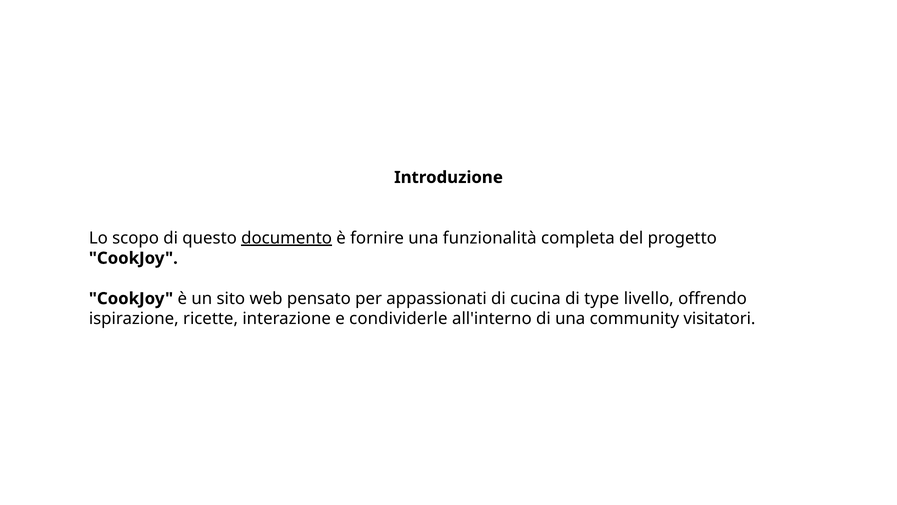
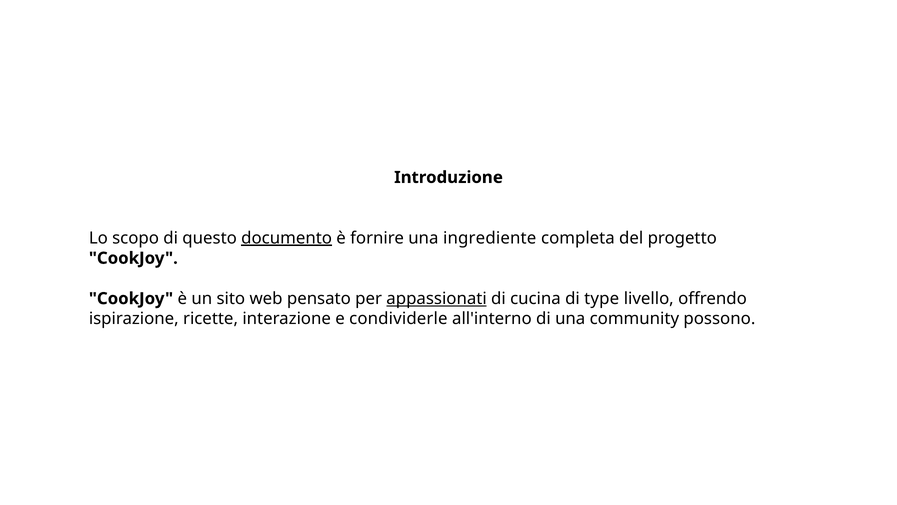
funzionalità: funzionalità -> ingrediente (490, 238)
appassionati underline: none -> present (437, 298)
visitatori: visitatori -> possono (719, 319)
